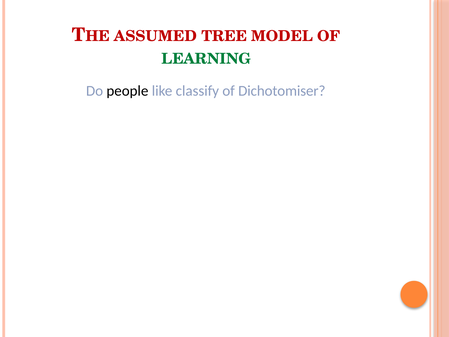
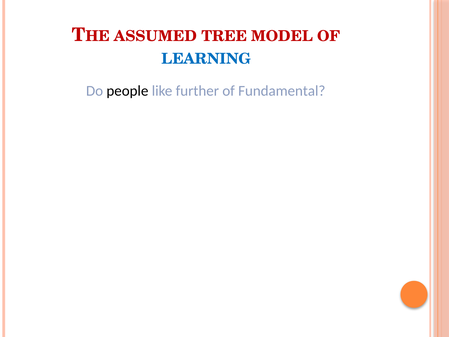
LEARNING colour: green -> blue (206, 59)
classify: classify -> further (197, 91)
Dichotomiser: Dichotomiser -> Fundamental (282, 91)
